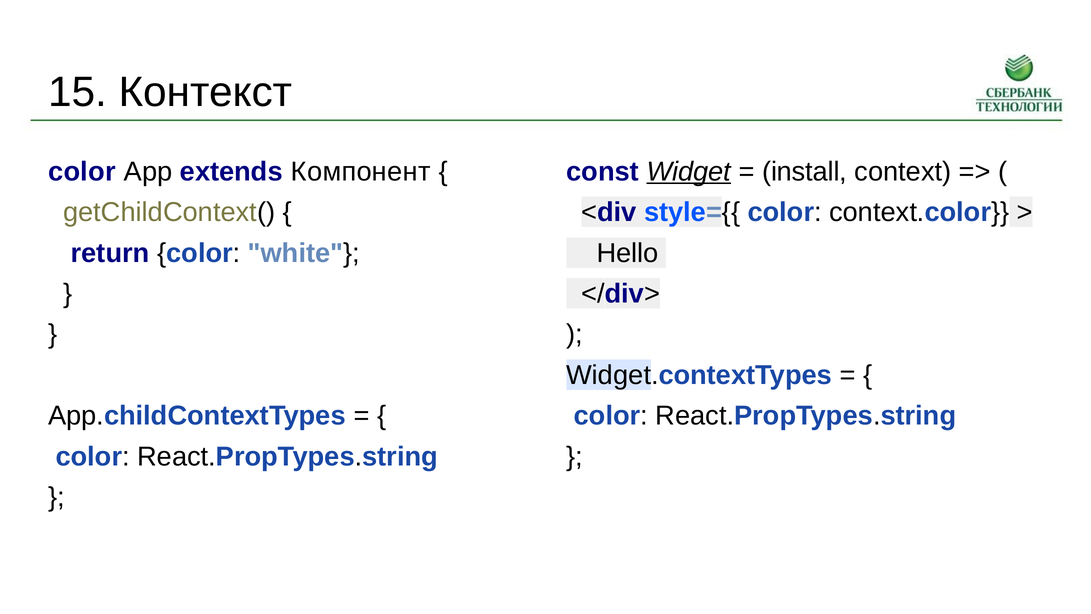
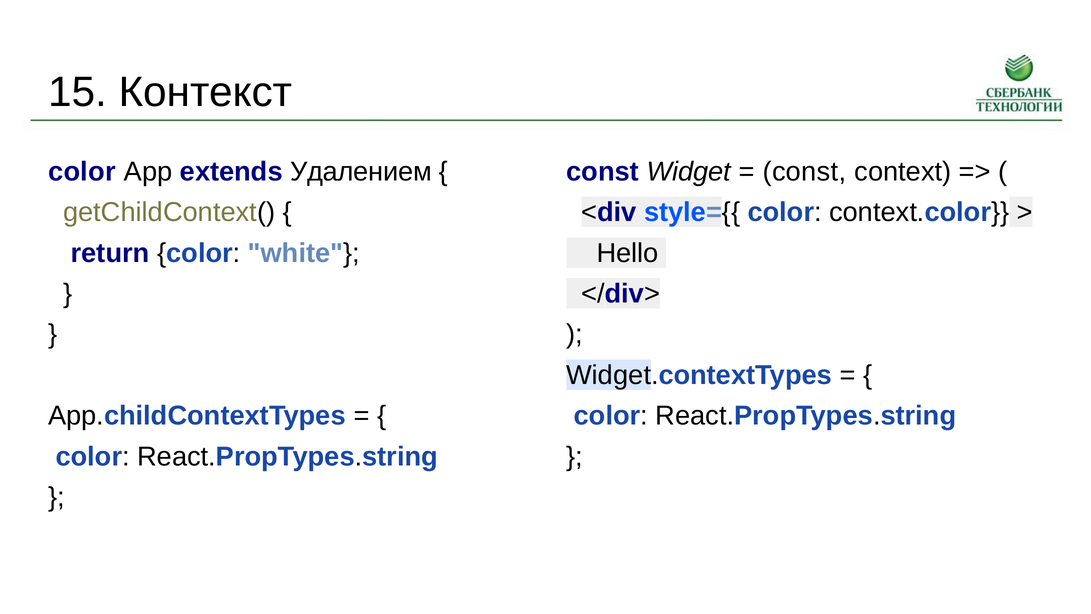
Компонент: Компонент -> Удалением (361, 172)
Widget underline: present -> none (689, 172)
install: install -> const (804, 172)
